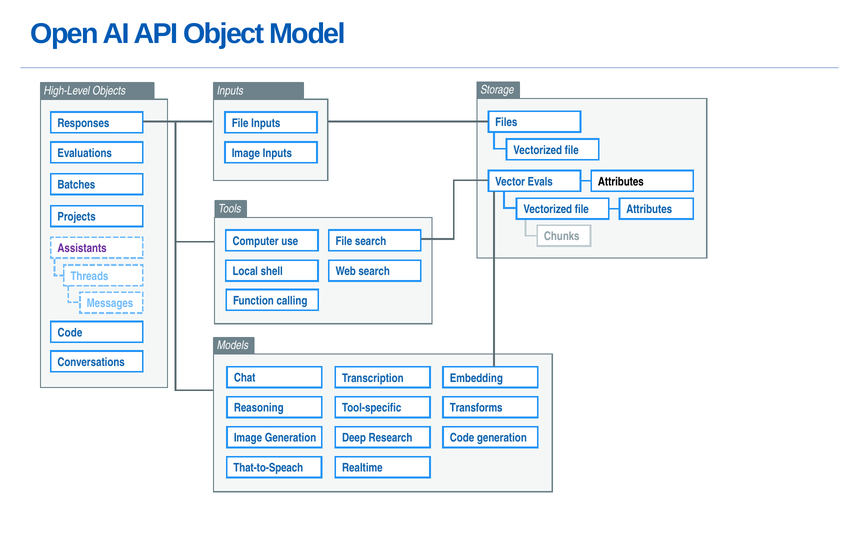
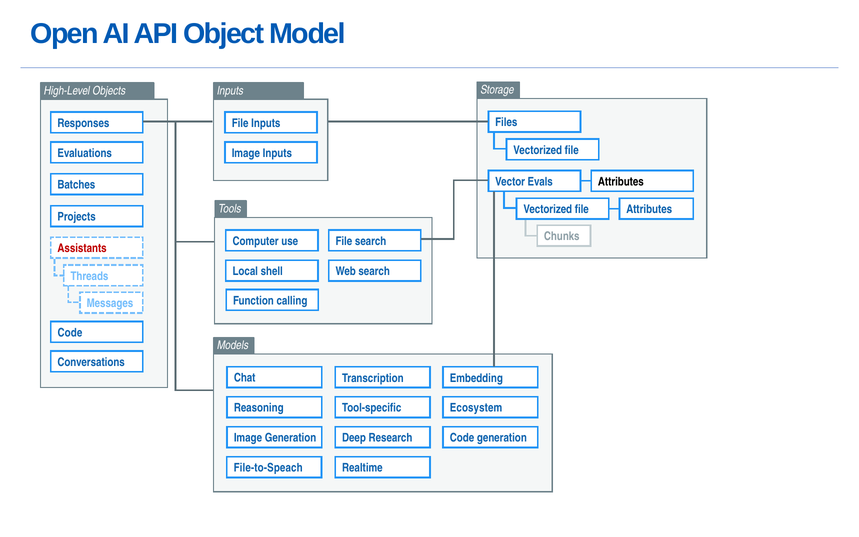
Assistants colour: purple -> red (82, 248)
Transforms: Transforms -> Ecosystem (476, 408)
That-to-Speach: That-to-Speach -> File-to-Speach (268, 468)
